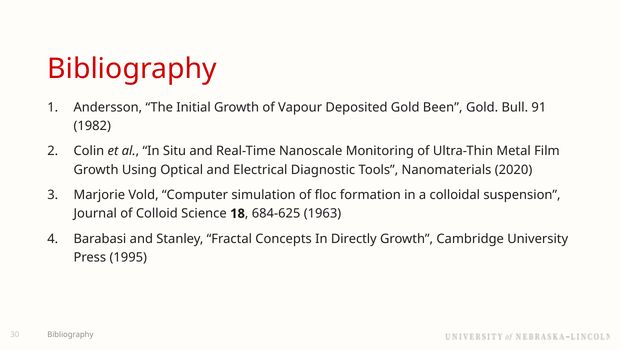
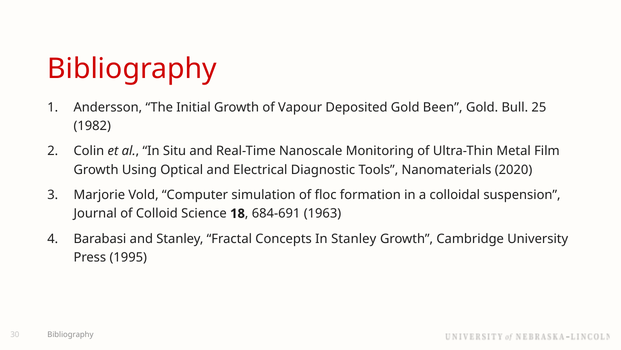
91: 91 -> 25 (539, 107)
684-625: 684-625 -> 684-691 (276, 213)
In Directly: Directly -> Stanley (354, 238)
